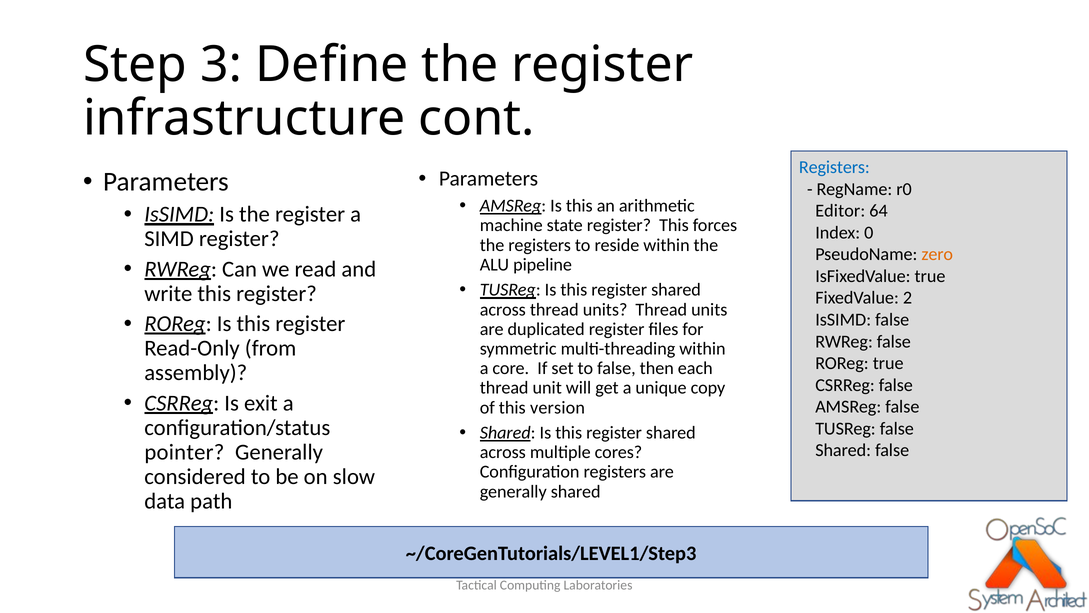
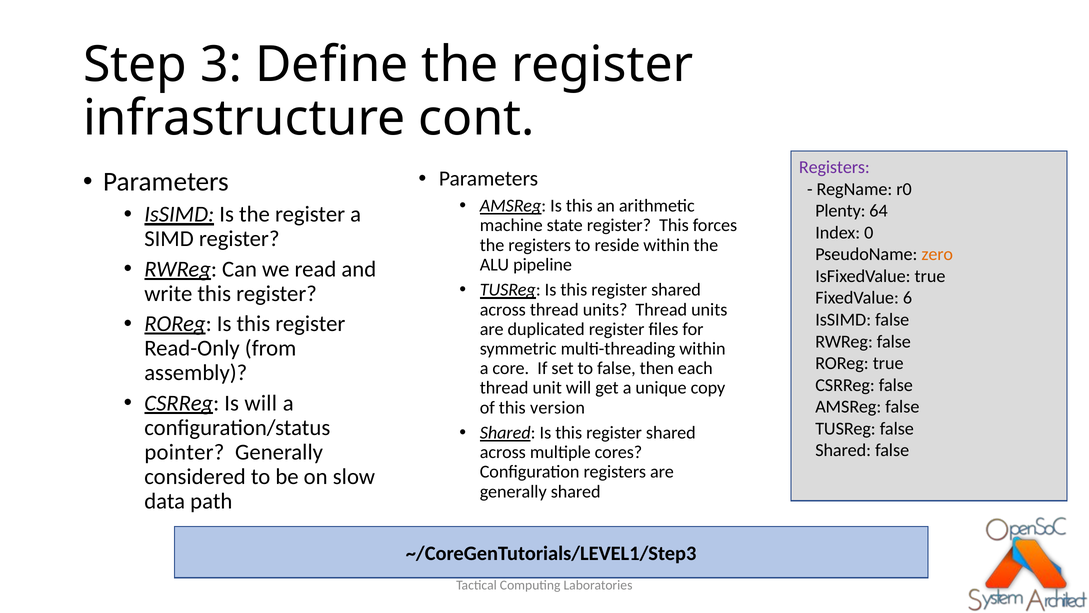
Registers colour: blue -> purple (834, 167)
Editor: Editor -> Plenty (840, 211)
2: 2 -> 6 (907, 298)
Is exit: exit -> will (261, 403)
